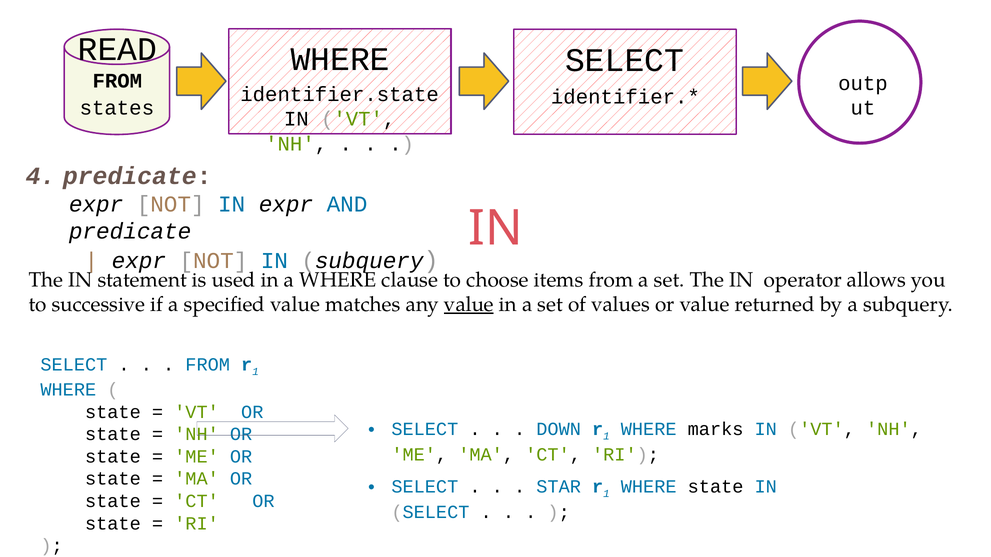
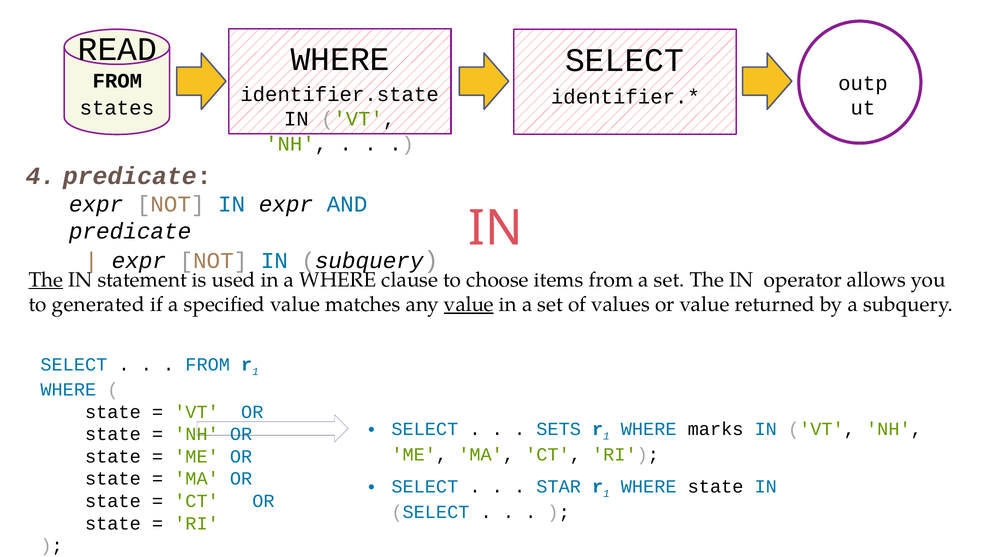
The underline: none -> present (46, 280)
successive: successive -> generated (98, 305)
DOWN: DOWN -> SETS (559, 429)
